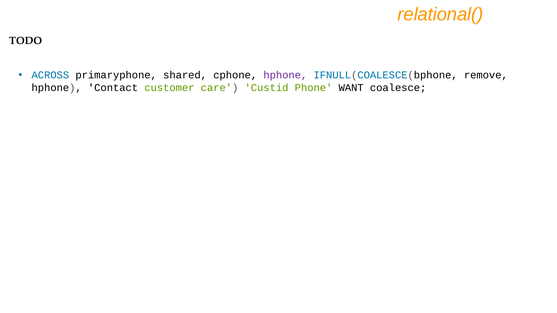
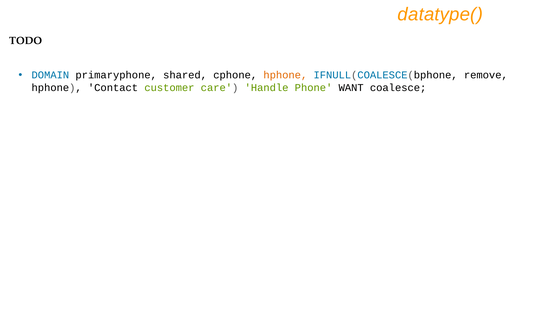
relational(: relational( -> datatype( (440, 14)
ACROSS: ACROSS -> DOMAIN (50, 75)
hphone colour: purple -> orange (285, 75)
Custid: Custid -> Handle (267, 88)
